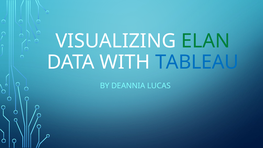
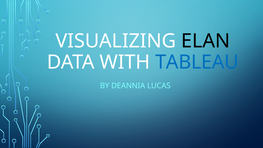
ELAN colour: green -> black (206, 41)
